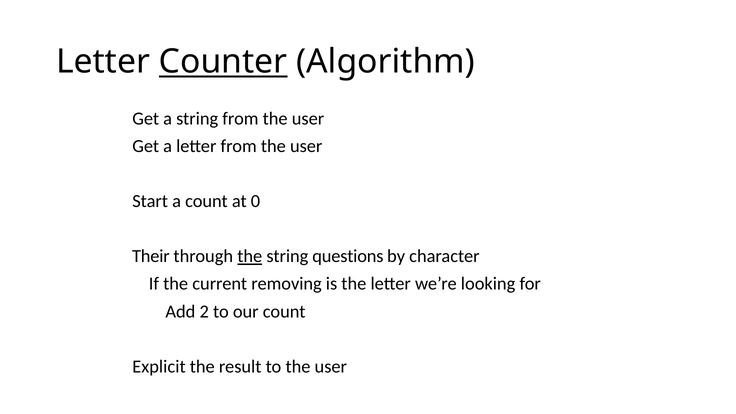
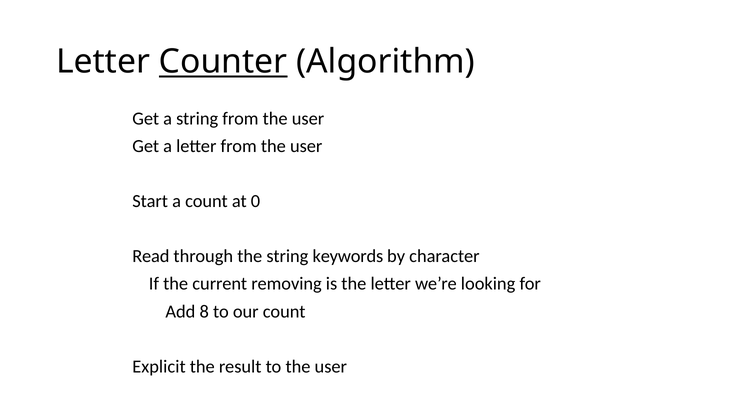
Their: Their -> Read (151, 256)
the underline: present -> none (250, 256)
questions: questions -> keywords (348, 256)
2: 2 -> 8 (204, 311)
